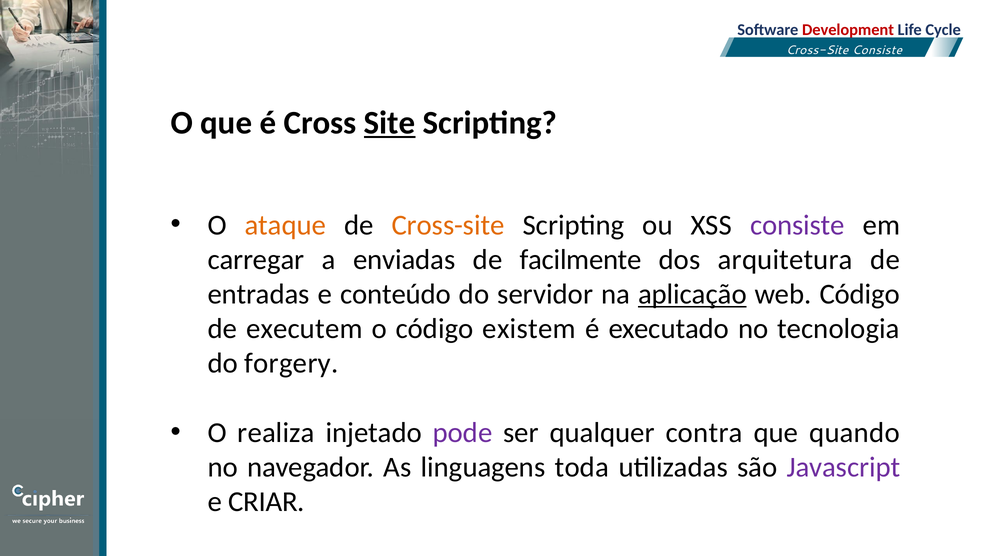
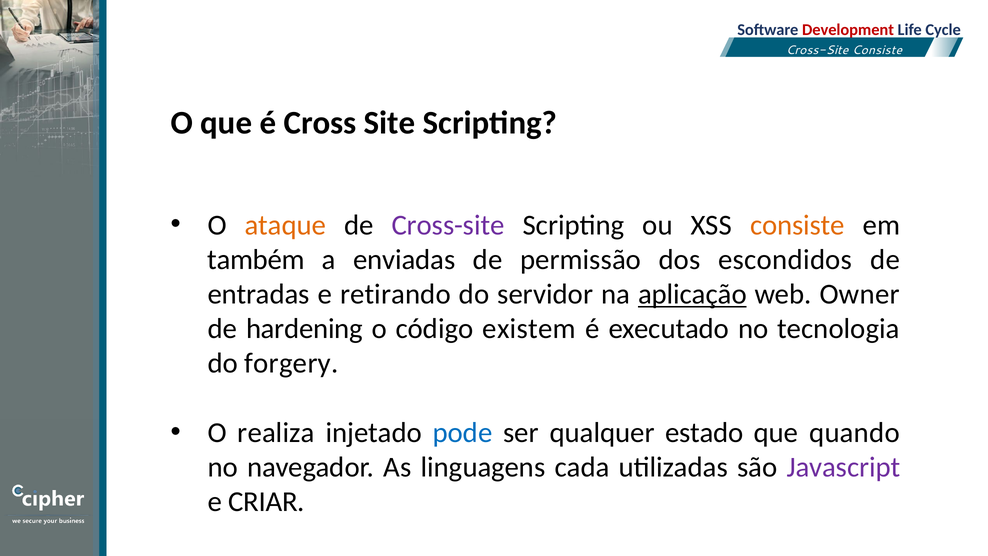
Site underline: present -> none (390, 123)
Cross-site colour: orange -> purple (448, 225)
consiste colour: purple -> orange (797, 225)
carregar: carregar -> também (256, 259)
facilmente: facilmente -> permissão (581, 259)
arquitetura: arquitetura -> escondidos (785, 259)
conteúdo: conteúdo -> retirando (395, 294)
web Código: Código -> Owner (860, 294)
executem: executem -> hardening (304, 329)
pode colour: purple -> blue (463, 432)
contra: contra -> estado (704, 432)
toda: toda -> cada (582, 467)
